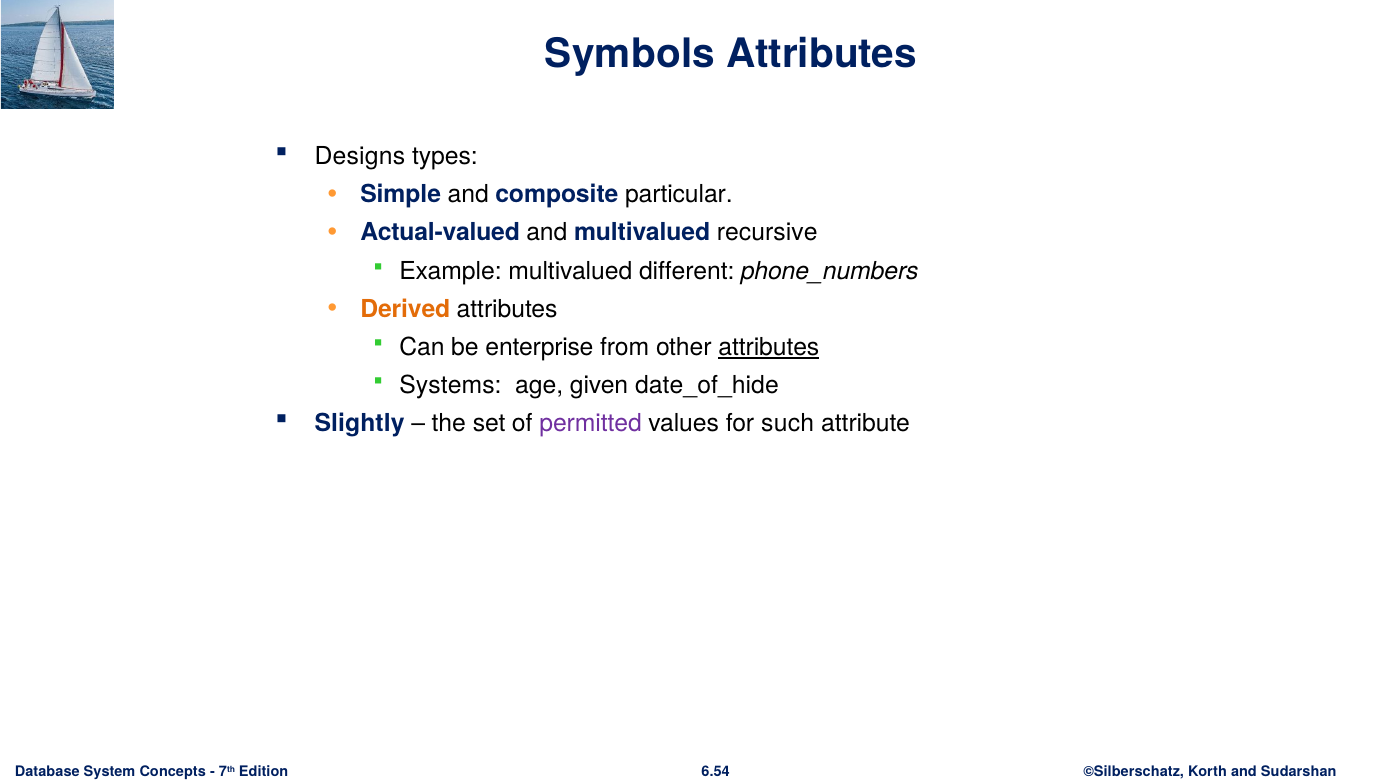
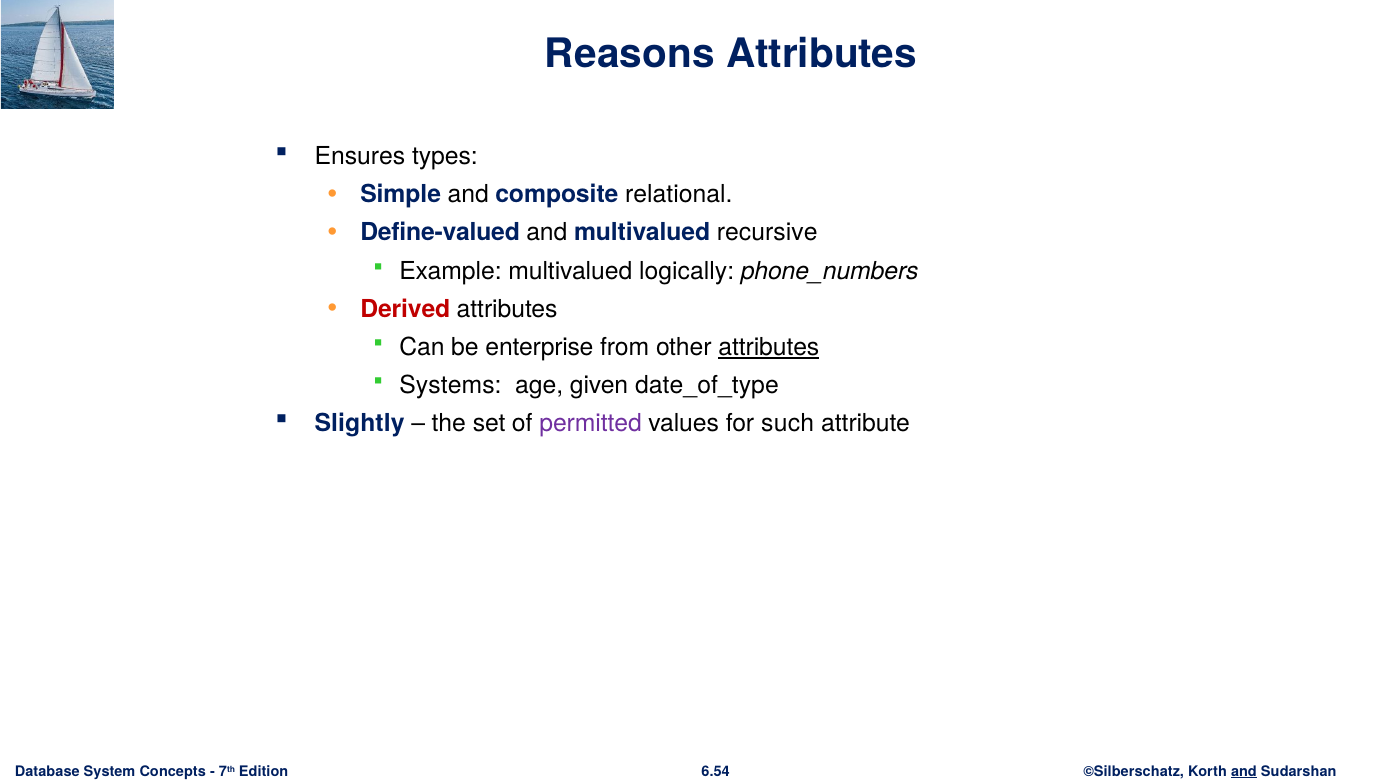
Symbols: Symbols -> Reasons (630, 54)
Designs: Designs -> Ensures (360, 156)
particular: particular -> relational (679, 194)
Actual-valued: Actual-valued -> Define-valued (440, 233)
different: different -> logically (687, 271)
Derived colour: orange -> red (405, 309)
date_of_hide: date_of_hide -> date_of_type (707, 385)
and underline: none -> present (1244, 771)
